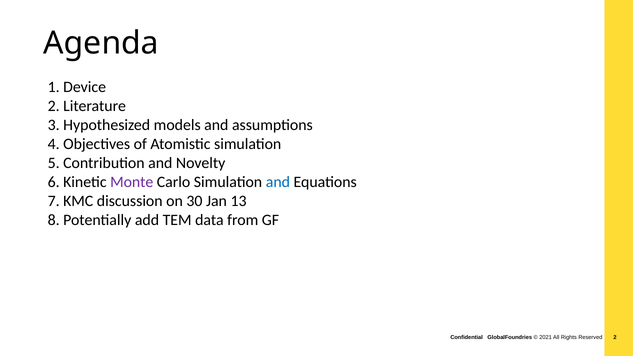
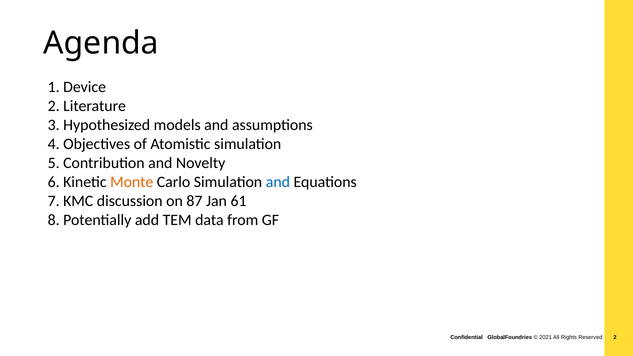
Monte colour: purple -> orange (132, 182)
30: 30 -> 87 (194, 201)
13: 13 -> 61 (239, 201)
